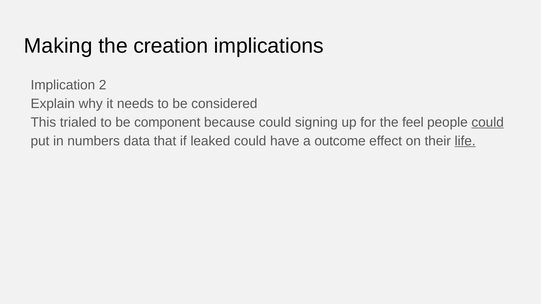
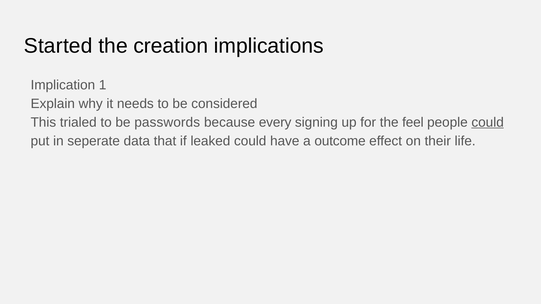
Making: Making -> Started (58, 46)
2: 2 -> 1 (103, 85)
component: component -> passwords (167, 122)
because could: could -> every (275, 122)
numbers: numbers -> seperate (94, 141)
life underline: present -> none (465, 141)
